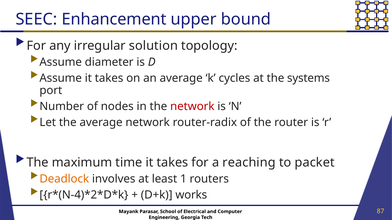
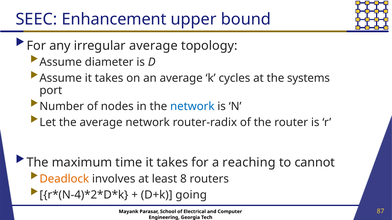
irregular solution: solution -> average (153, 46)
network colour: red -> blue (192, 107)
packet: packet -> cannot (315, 163)
1: 1 -> 8 (183, 179)
works: works -> going (191, 195)
